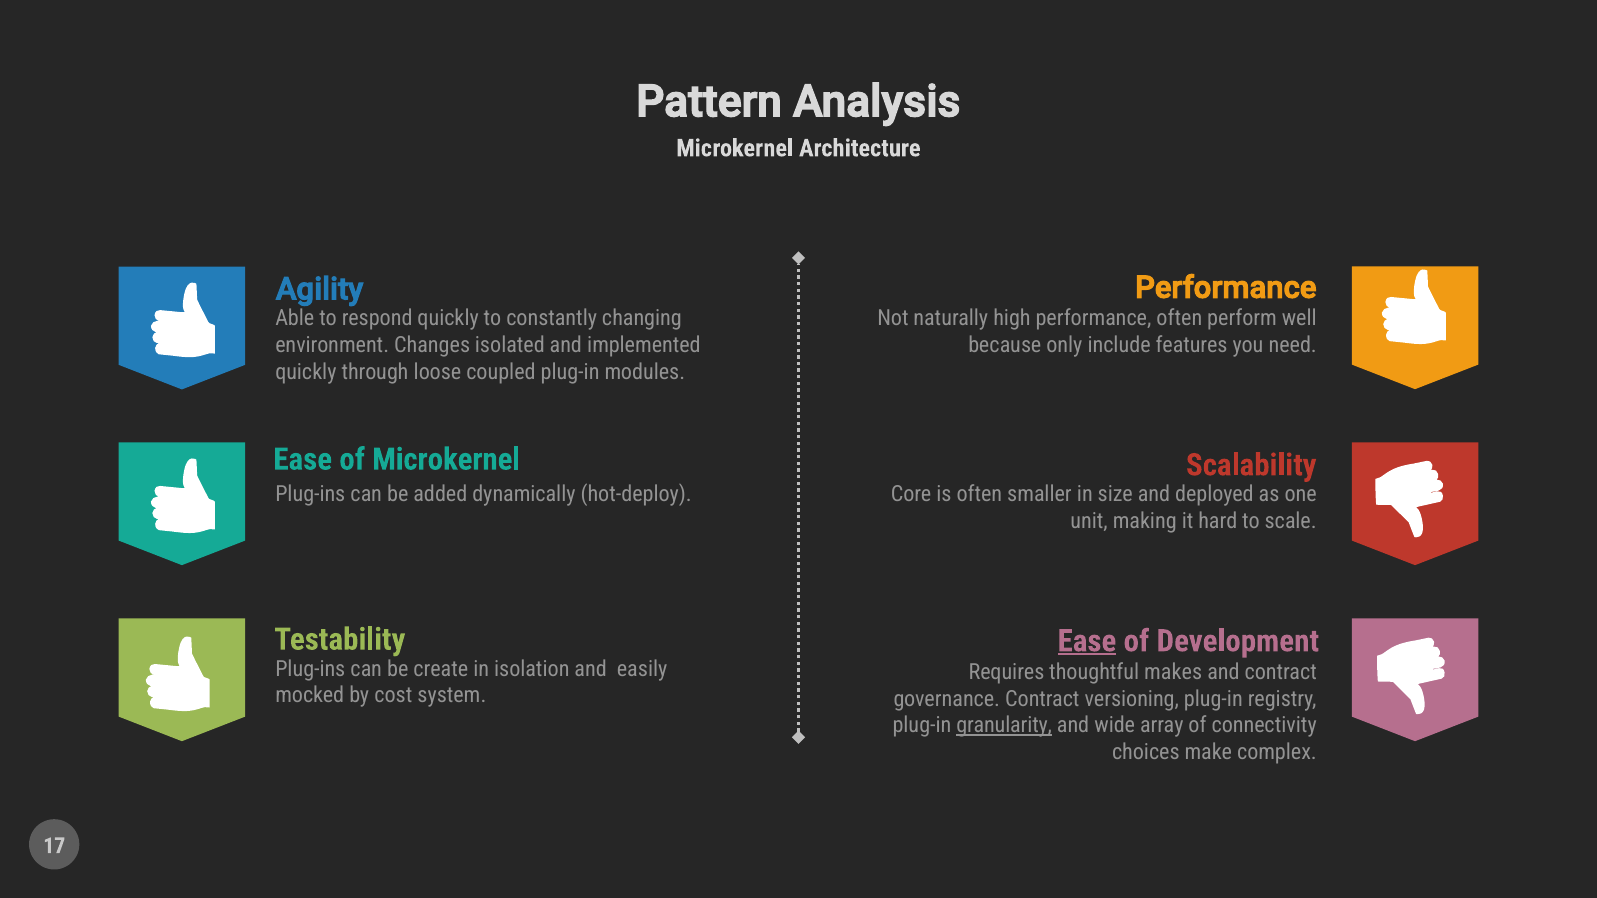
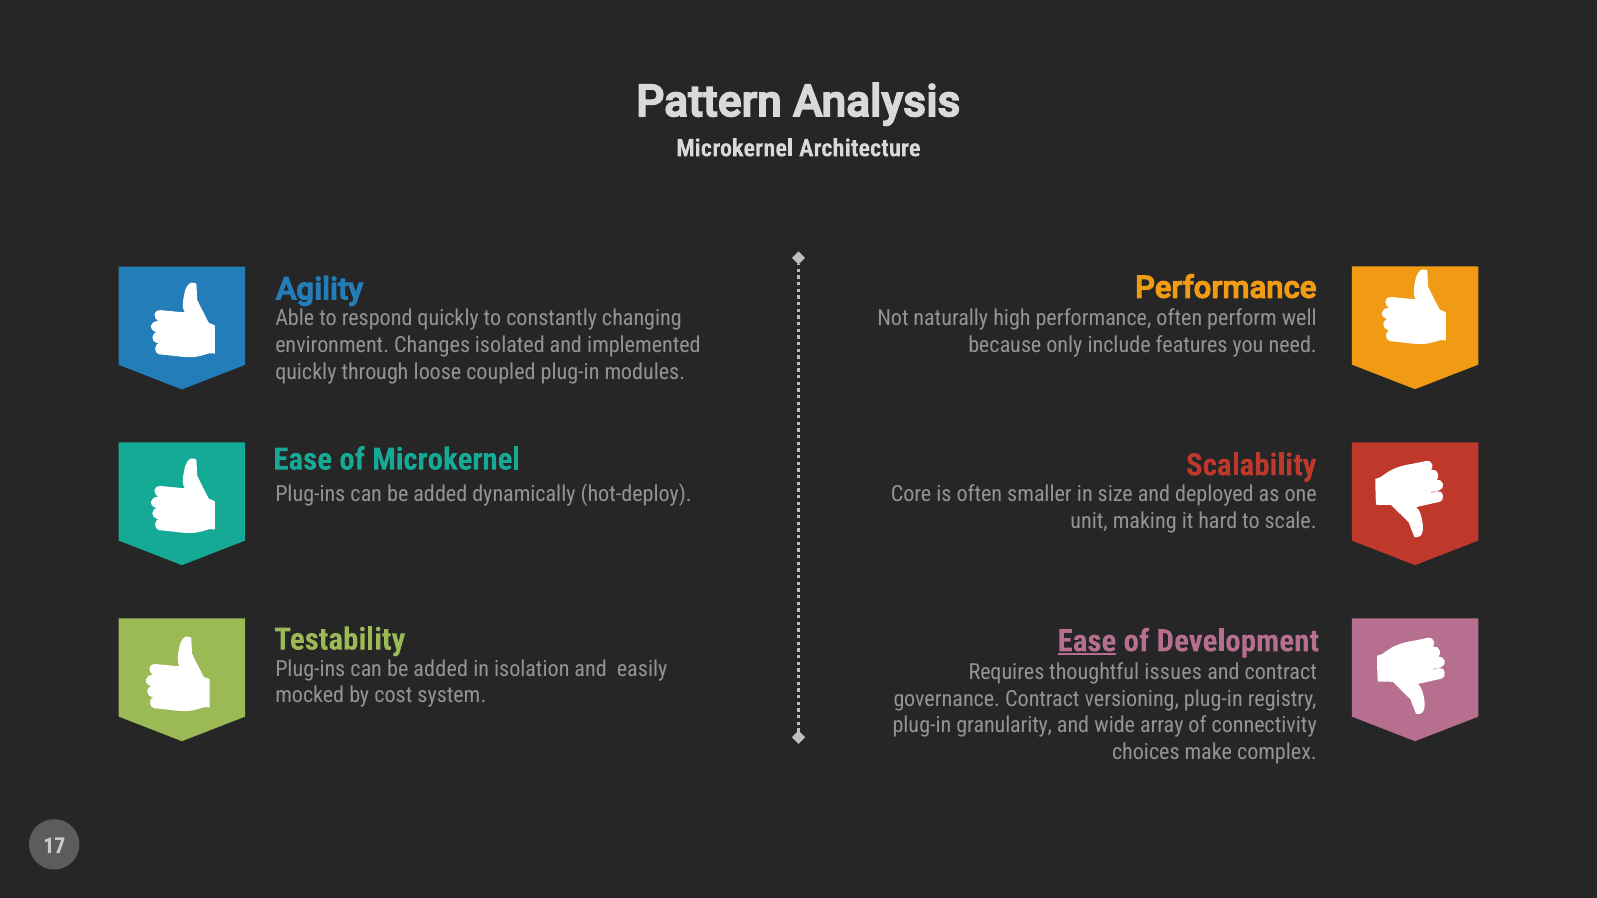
create: create -> added (441, 669)
makes: makes -> issues (1173, 672)
granularity underline: present -> none (1004, 726)
